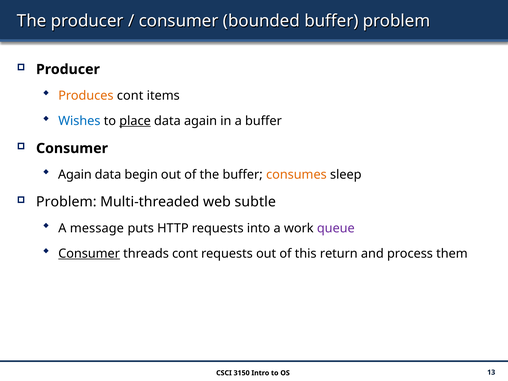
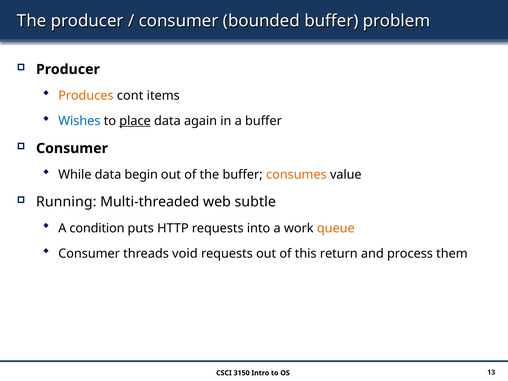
Again: Again -> While (75, 175)
sleep: sleep -> value (346, 175)
Problem: Problem -> Running (66, 202)
message: message -> condition (97, 228)
queue colour: purple -> orange (336, 228)
Consumer underline: present -> none (89, 254)
threads cont: cont -> void (185, 254)
